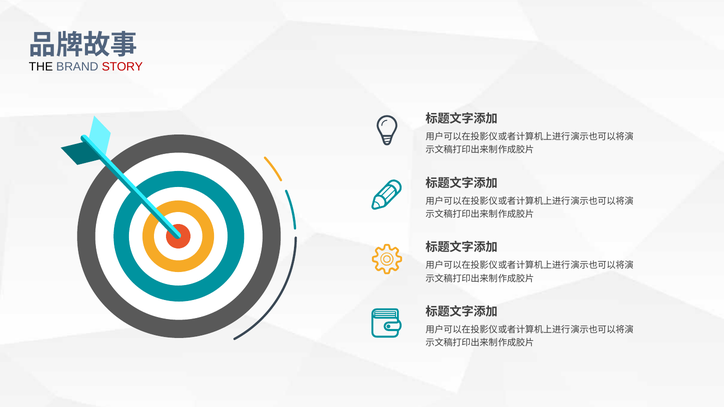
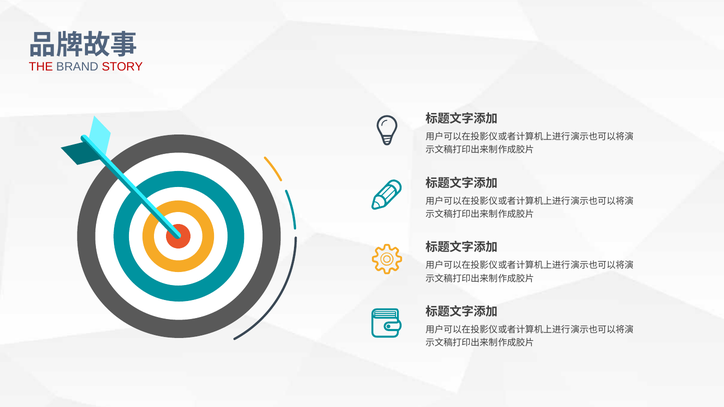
THE colour: black -> red (41, 67)
